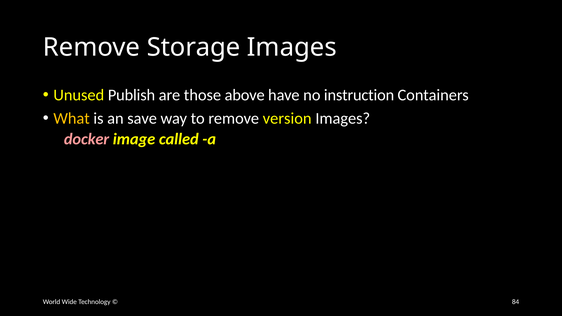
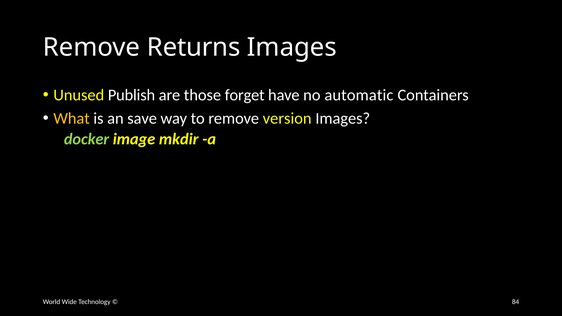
Storage: Storage -> Returns (194, 47)
above: above -> forget (245, 95)
instruction: instruction -> automatic (359, 95)
docker colour: pink -> light green (87, 139)
called: called -> mkdir (179, 139)
